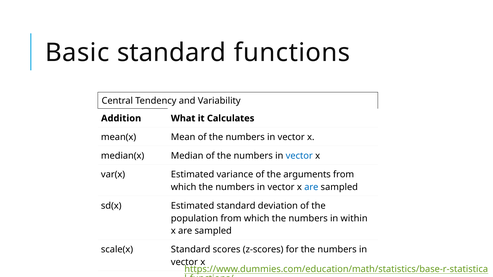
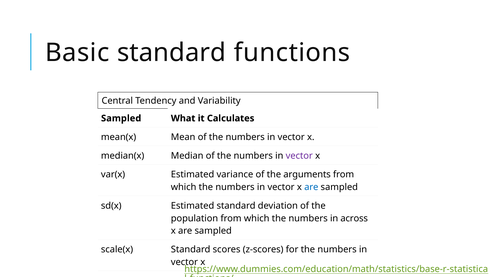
Addition: Addition -> Sampled (121, 118)
vector colour: blue -> purple (299, 156)
within: within -> across (354, 219)
